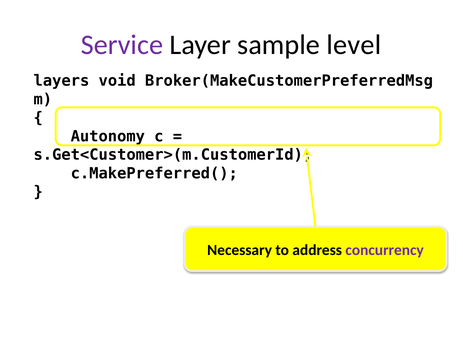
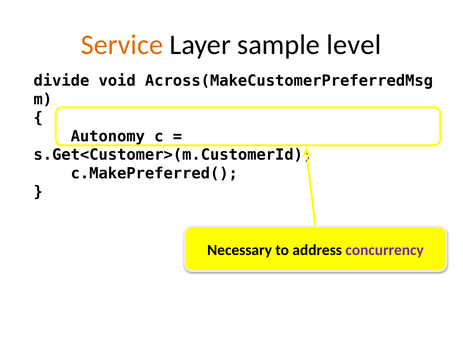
Service colour: purple -> orange (122, 45)
layers: layers -> divide (61, 81)
Broker(MakeCustomerPreferredMsg: Broker(MakeCustomerPreferredMsg -> Across(MakeCustomerPreferredMsg (289, 81)
